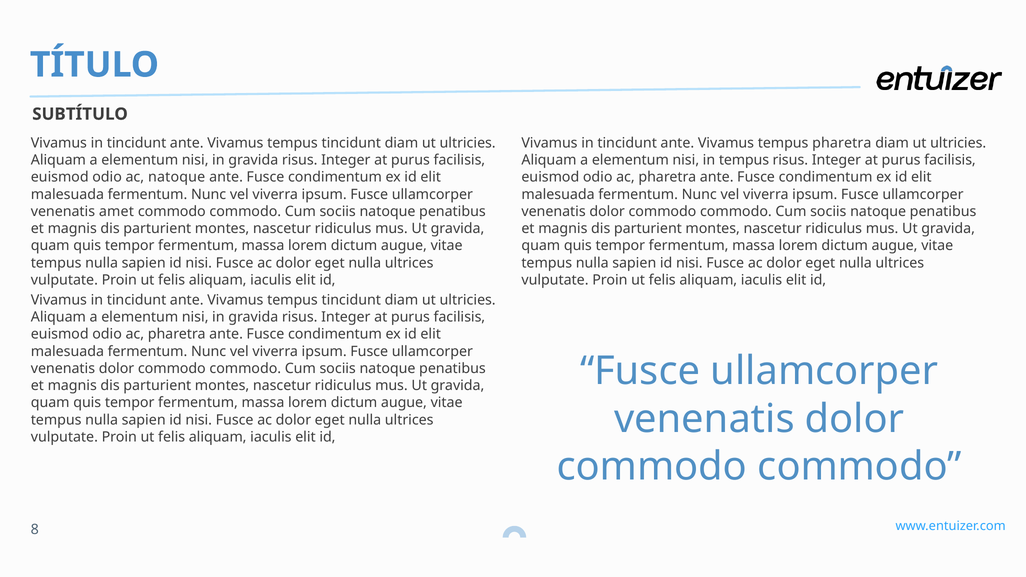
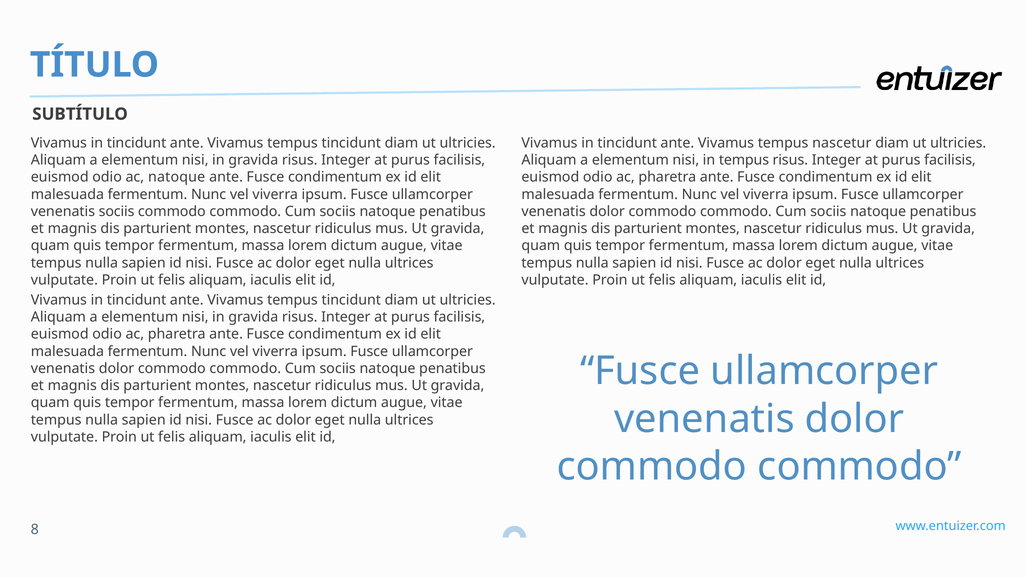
tempus pharetra: pharetra -> nascetur (842, 143)
venenatis amet: amet -> sociis (117, 212)
